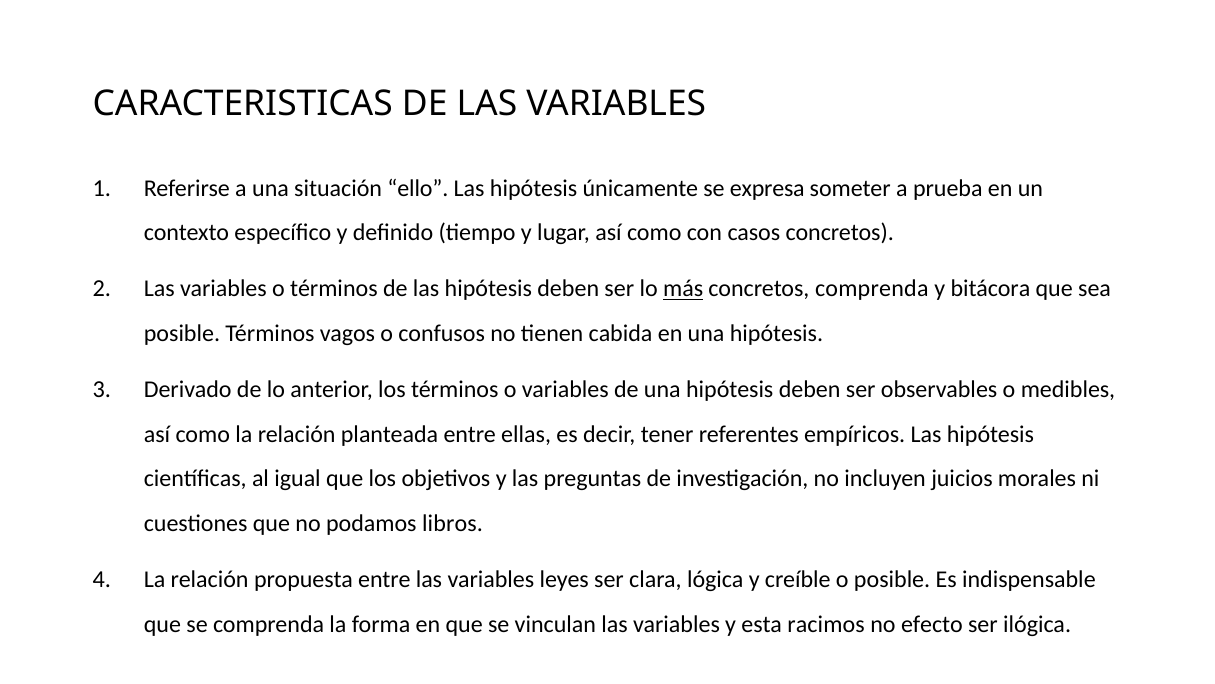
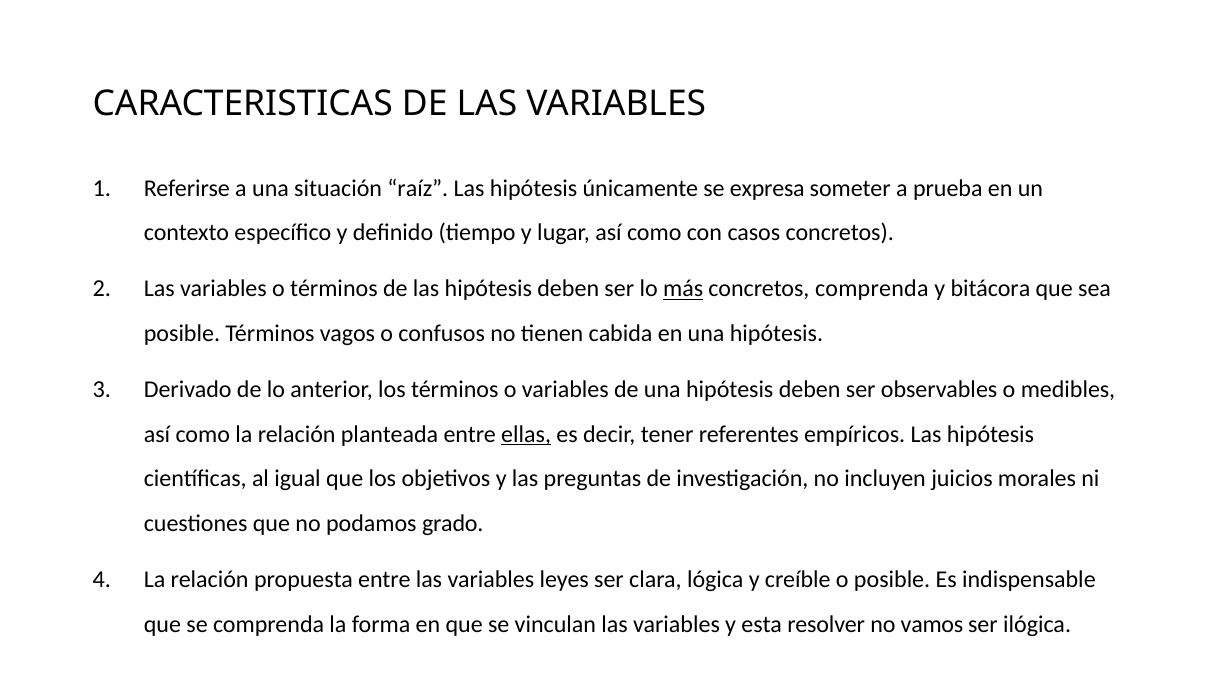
ello: ello -> raíz (418, 188)
ellas underline: none -> present (526, 434)
libros: libros -> grado (453, 523)
racimos: racimos -> resolver (826, 624)
efecto: efecto -> vamos (932, 624)
